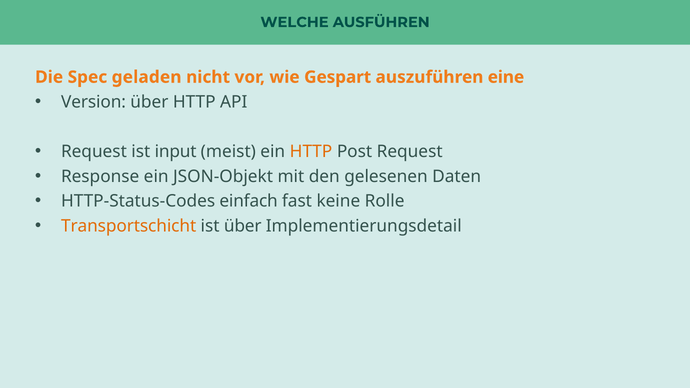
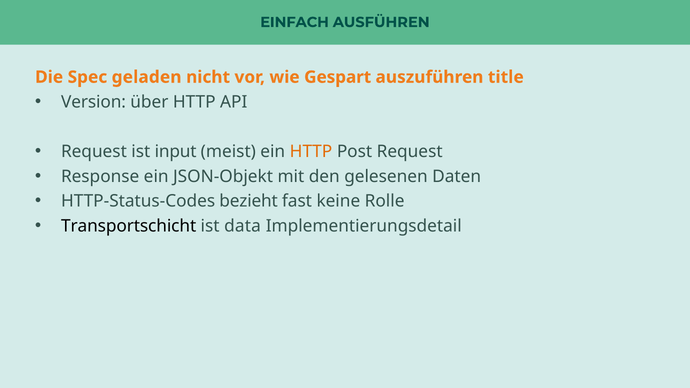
WELCHE: WELCHE -> EINFACH (295, 22)
eine: eine -> title (506, 77)
einfach: einfach -> bezieht (249, 201)
Transportschicht colour: orange -> black (129, 226)
ist über: über -> data (243, 226)
